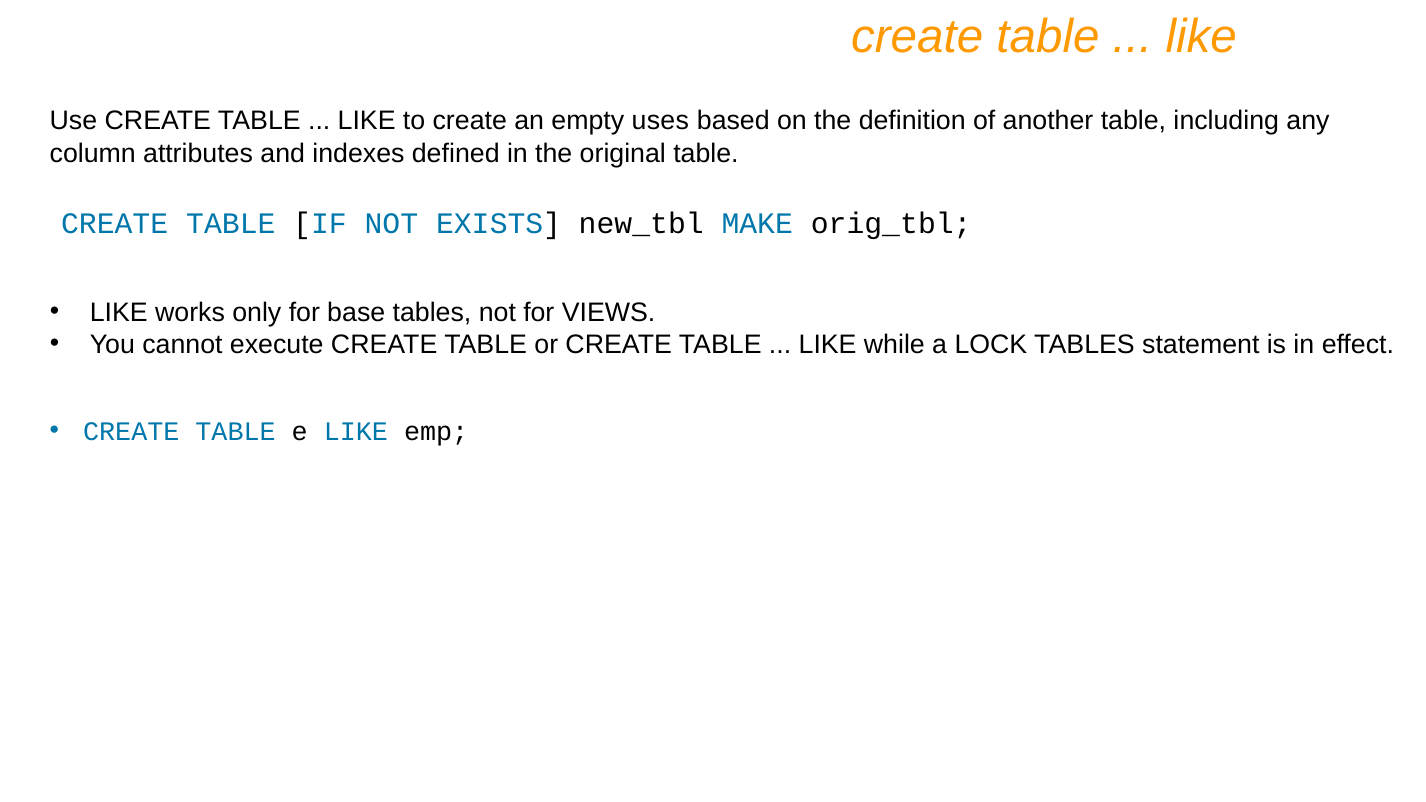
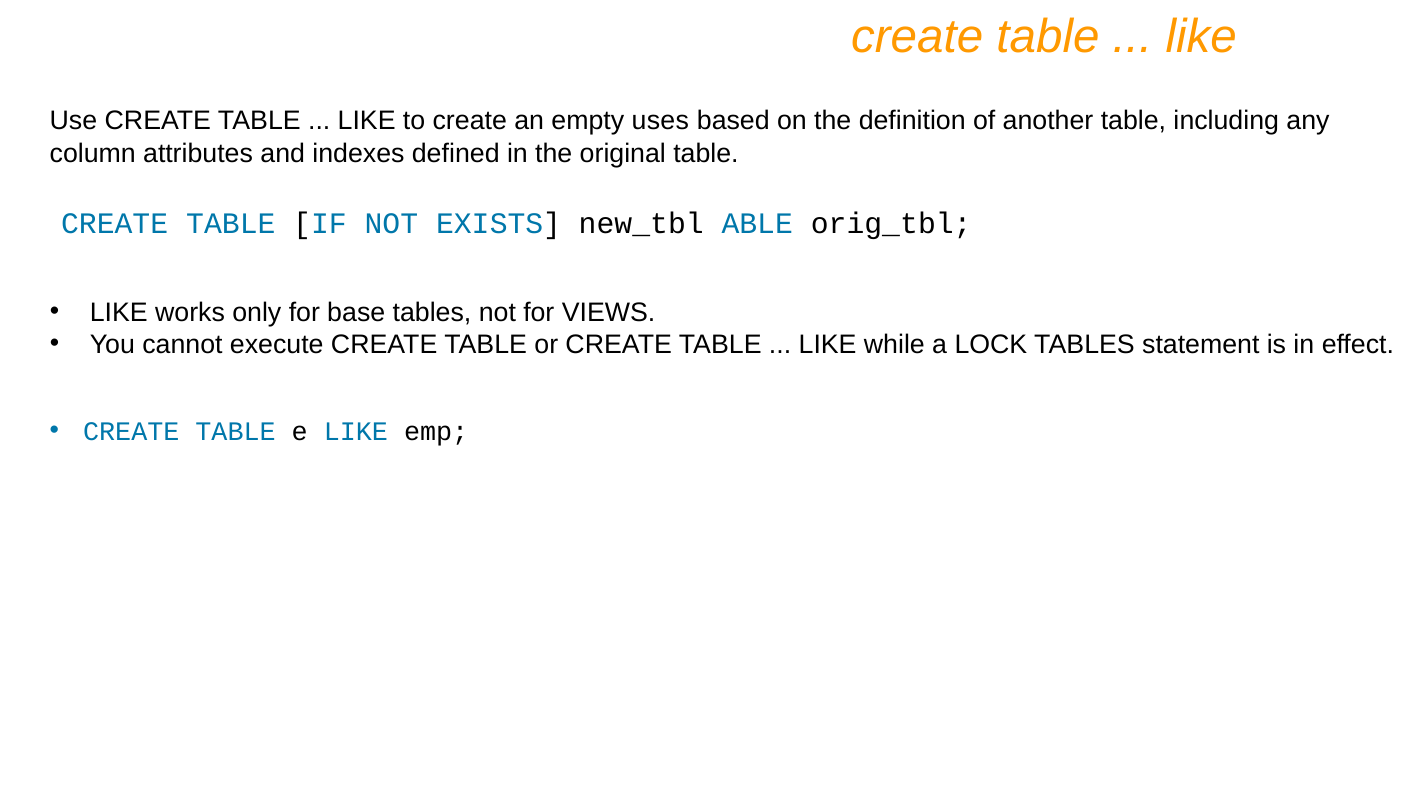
MAKE: MAKE -> ABLE (757, 224)
